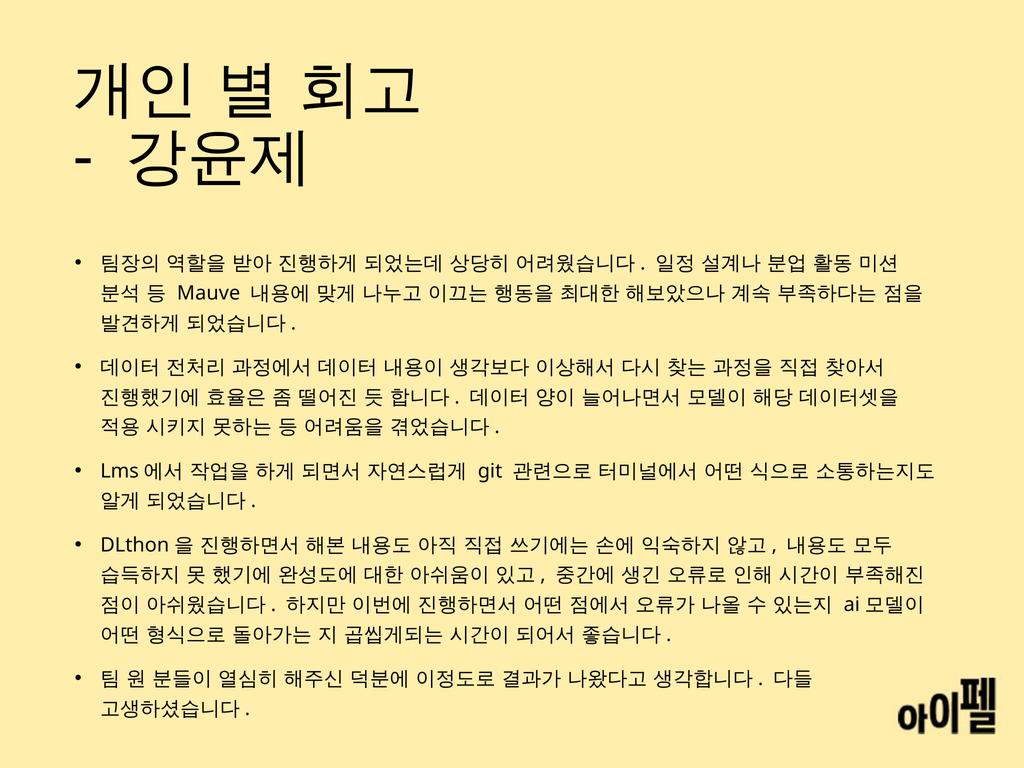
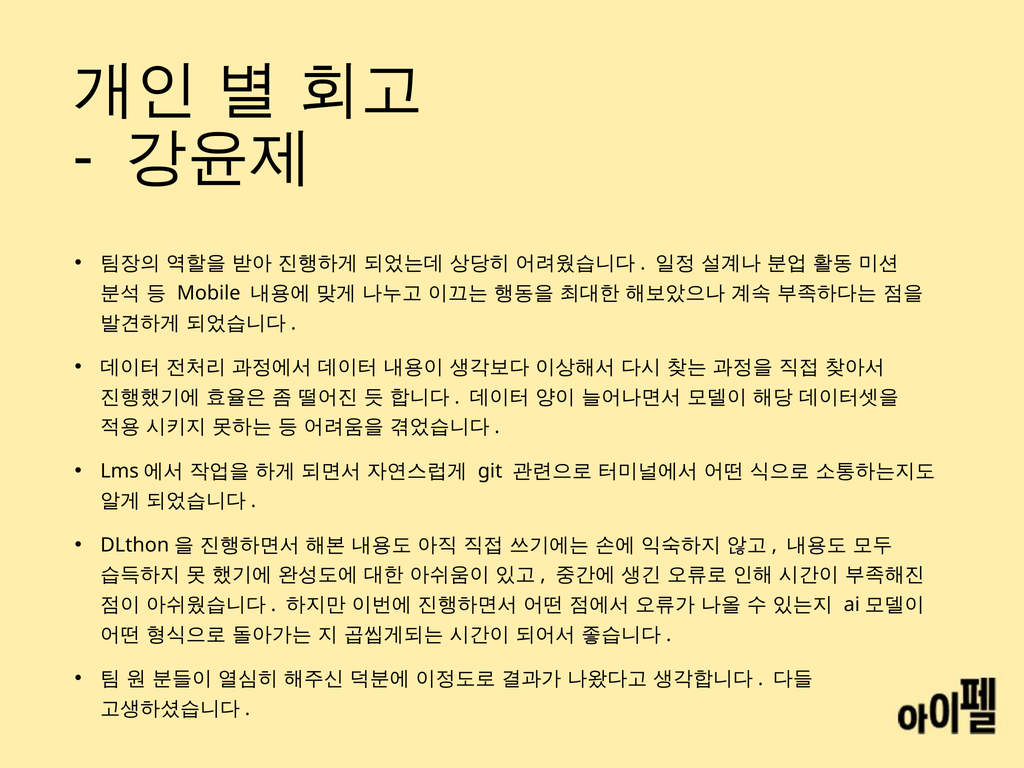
Mauve: Mauve -> Mobile (209, 293)
